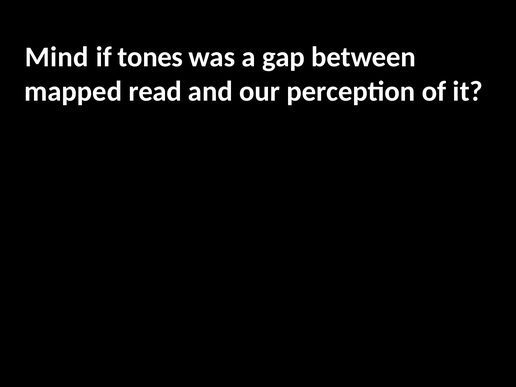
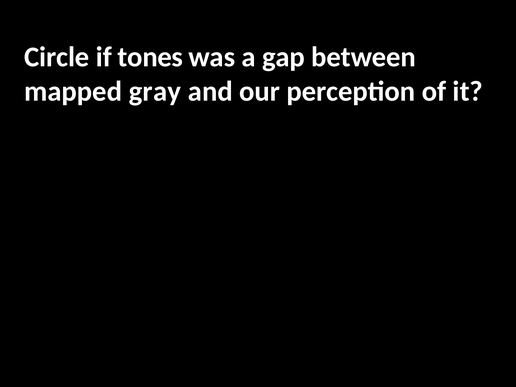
Mind: Mind -> Circle (57, 57)
read: read -> gray (155, 91)
